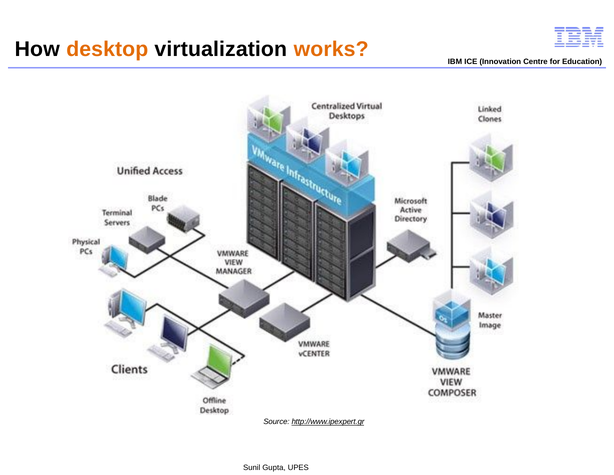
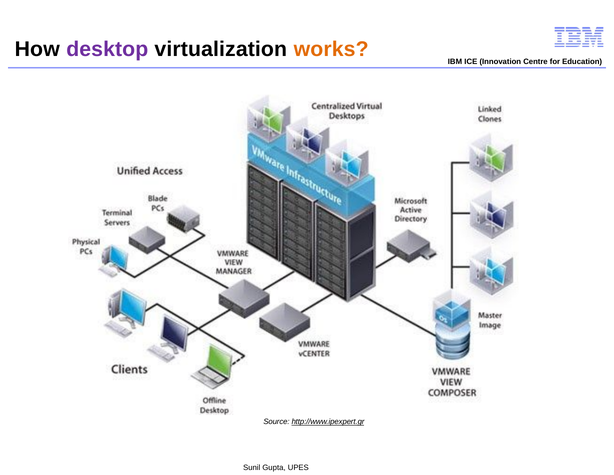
desktop colour: orange -> purple (107, 49)
